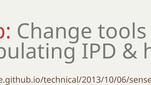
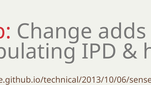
tools: tools -> adds (122, 32)
